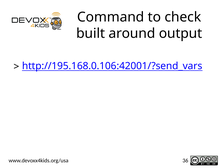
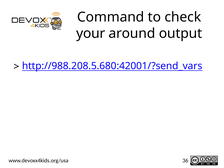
built: built -> your (91, 33)
http://195.168.0.106:42001/?send_vars: http://195.168.0.106:42001/?send_vars -> http://988.208.5.680:42001/?send_vars (112, 66)
